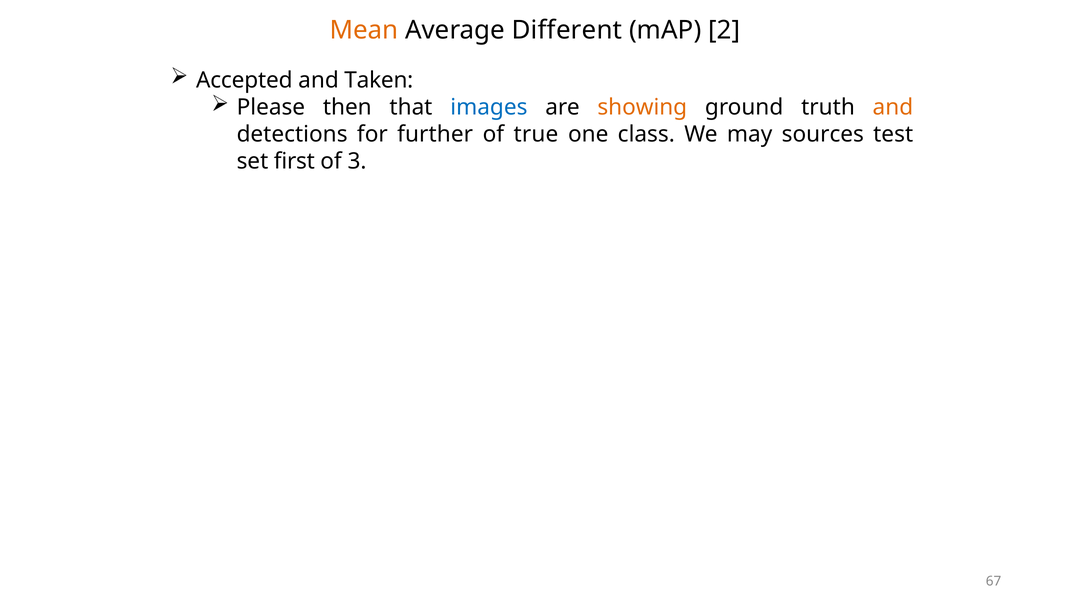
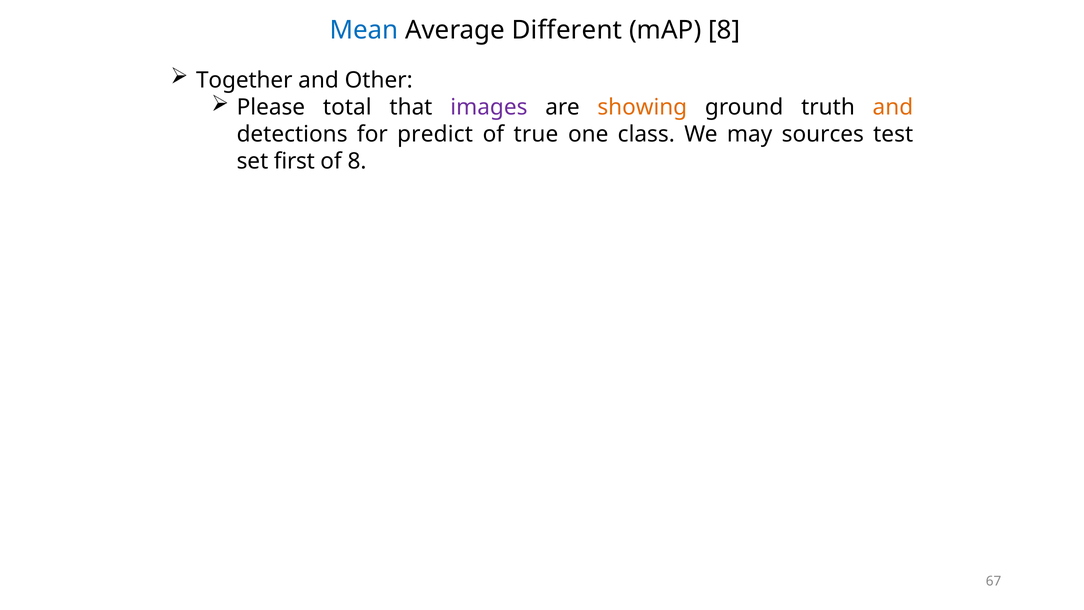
Mean colour: orange -> blue (364, 30)
mAP 2: 2 -> 8 (724, 30)
Accepted: Accepted -> Together (244, 80)
Taken: Taken -> Other (379, 80)
then: then -> total (347, 107)
images colour: blue -> purple (489, 107)
further: further -> predict (435, 134)
of 3: 3 -> 8 (357, 161)
